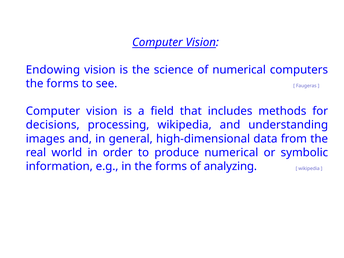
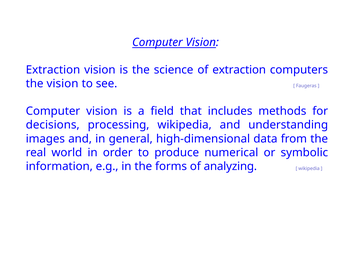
Endowing: Endowing -> Extraction (53, 70)
of numerical: numerical -> extraction (239, 70)
forms: forms -> vision (63, 84)
